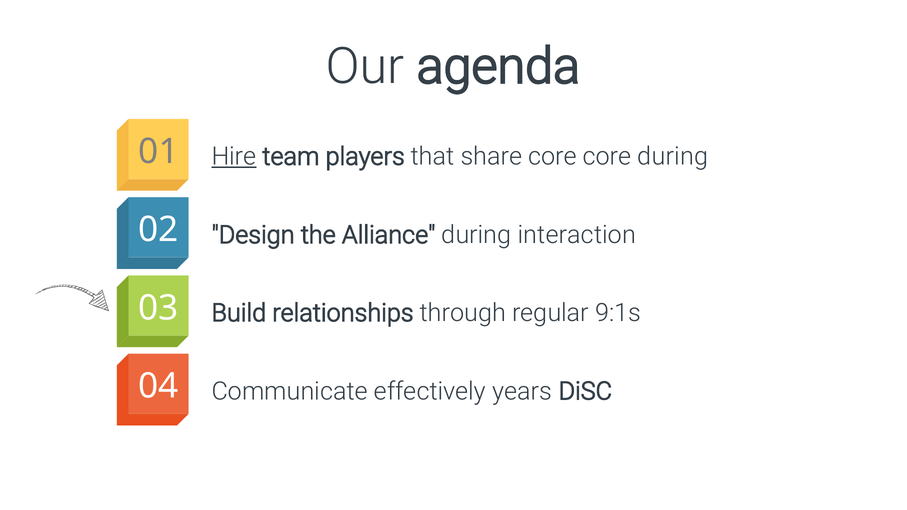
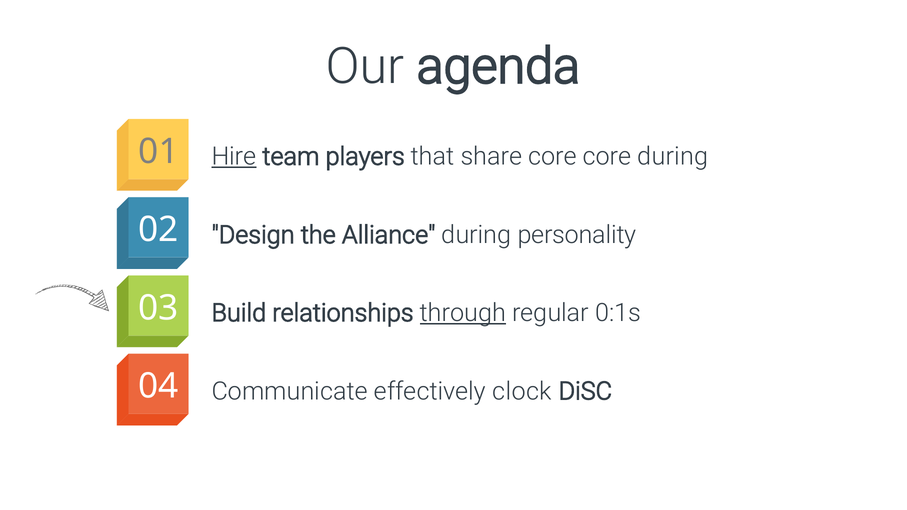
interaction: interaction -> personality (577, 235)
through underline: none -> present (463, 313)
9:1s: 9:1s -> 0:1s (618, 313)
years: years -> clock (522, 391)
